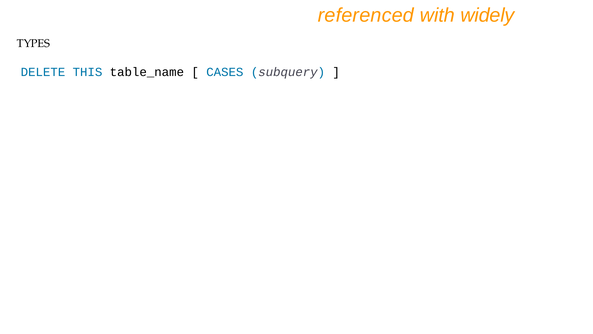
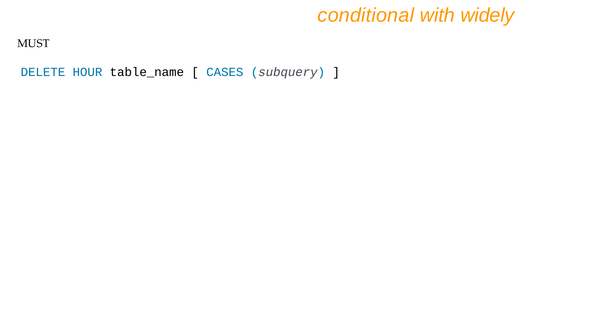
referenced: referenced -> conditional (366, 15)
TYPES: TYPES -> MUST (33, 43)
THIS: THIS -> HOUR (87, 72)
